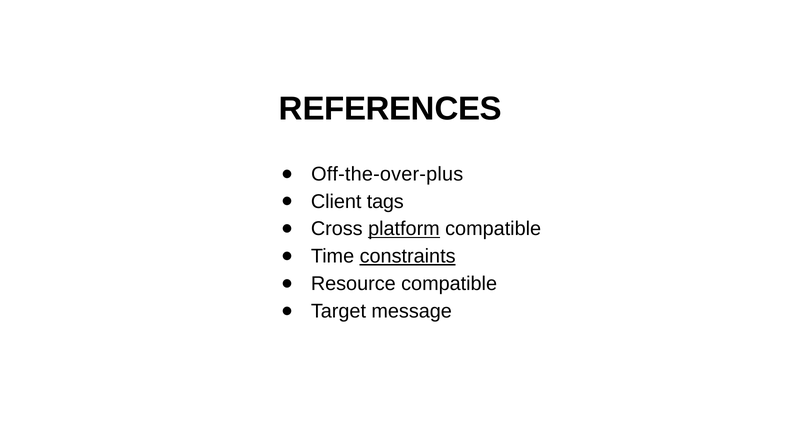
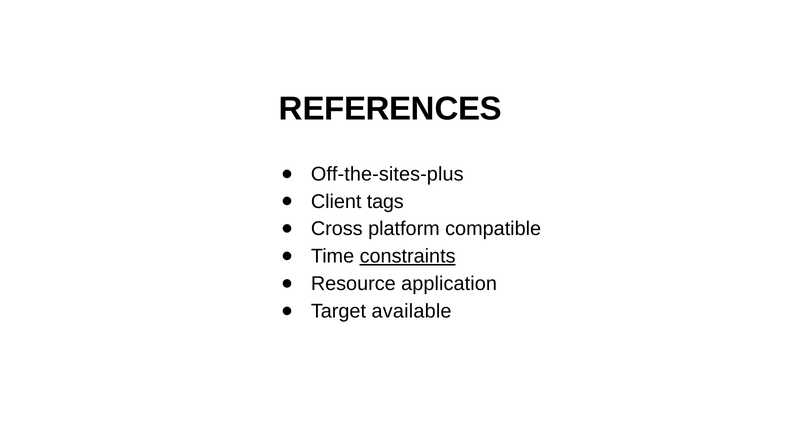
Off-the-over-plus: Off-the-over-plus -> Off-the-sites-plus (387, 174)
platform underline: present -> none (404, 229)
Resource compatible: compatible -> application (449, 283)
message: message -> available (412, 311)
